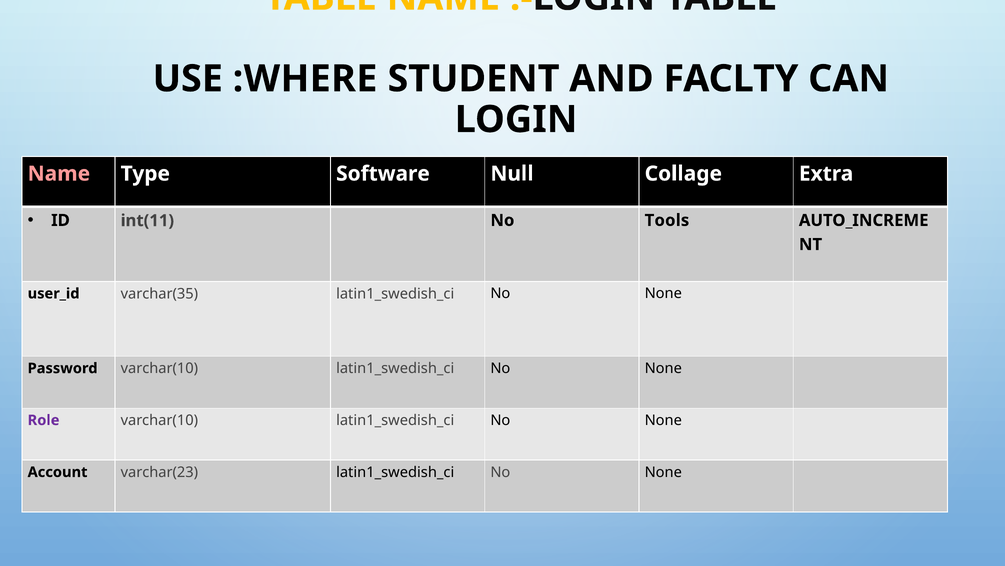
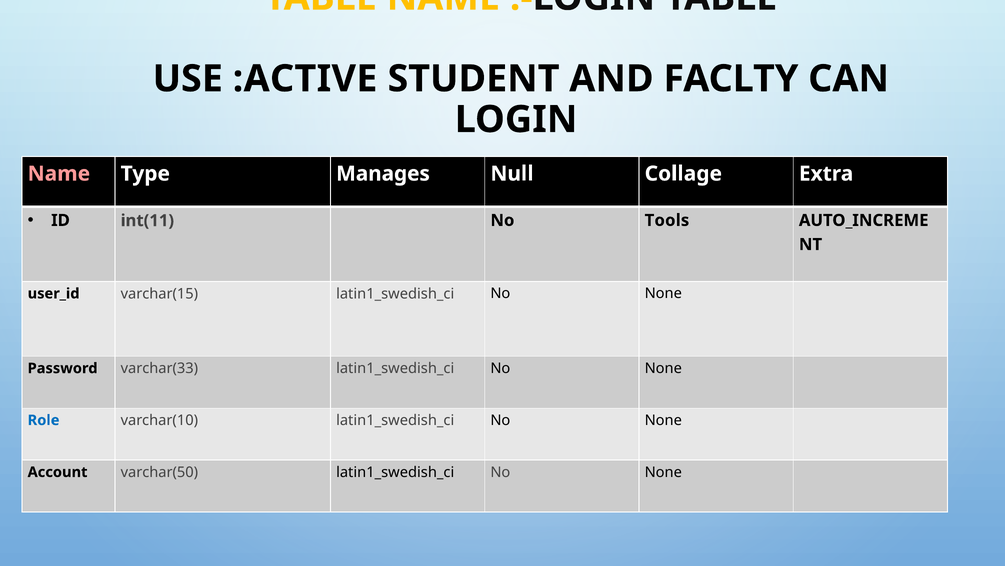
:WHERE: :WHERE -> :ACTIVE (305, 79)
Software: Software -> Manages (383, 174)
varchar(35: varchar(35 -> varchar(15 (159, 293)
Password varchar(10: varchar(10 -> varchar(33 (159, 368)
Role colour: purple -> blue (44, 420)
varchar(23: varchar(23 -> varchar(50 (159, 472)
